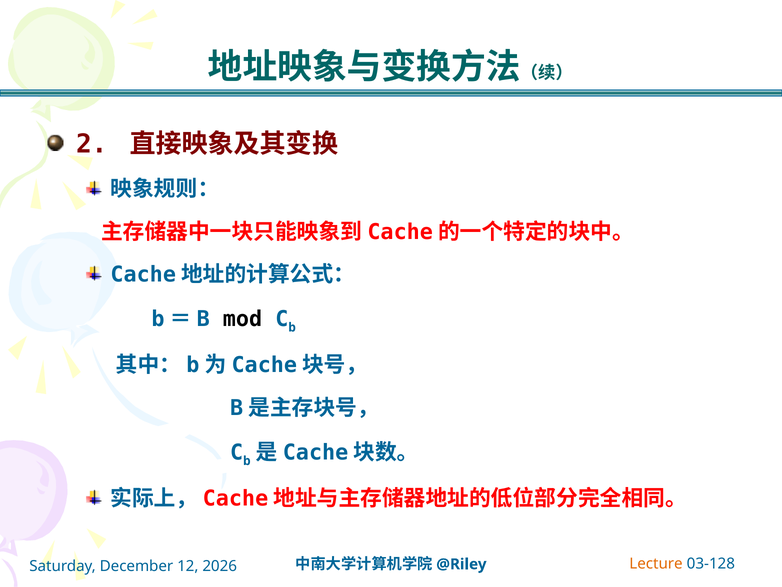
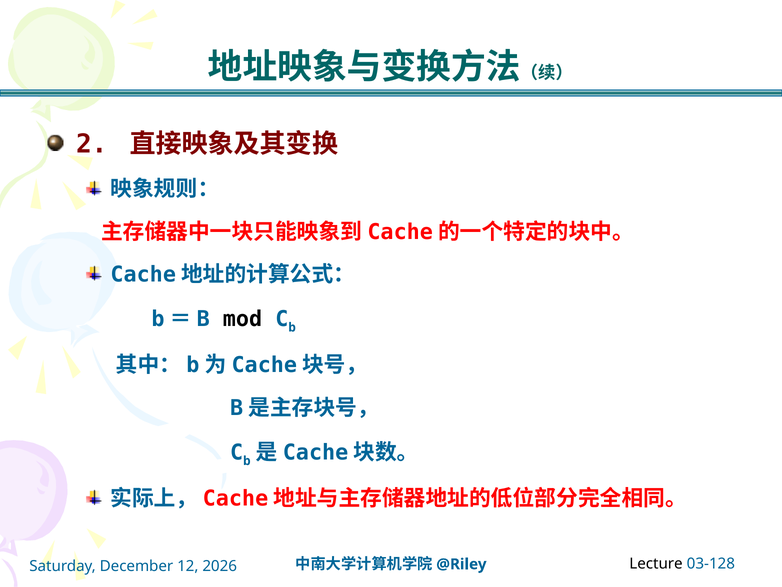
Lecture colour: orange -> black (656, 563)
